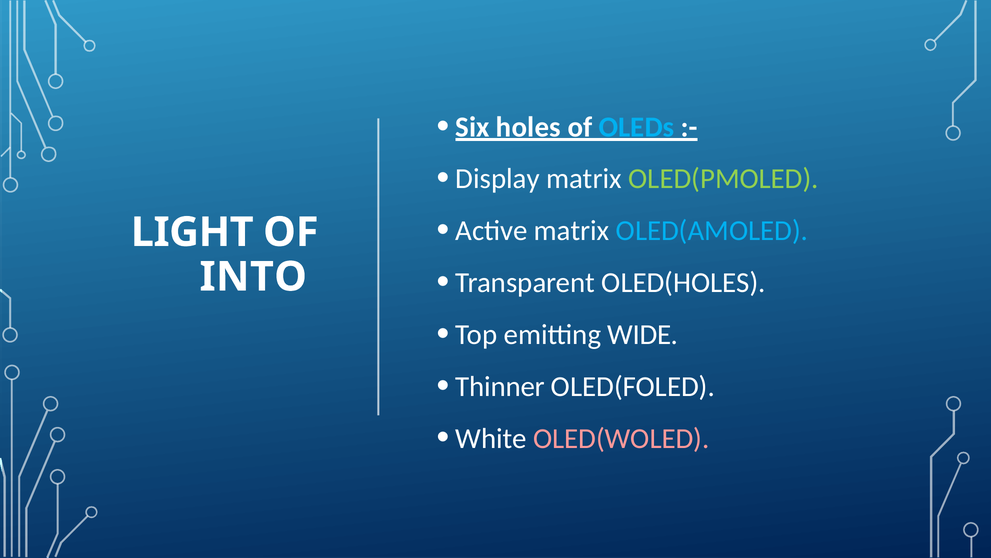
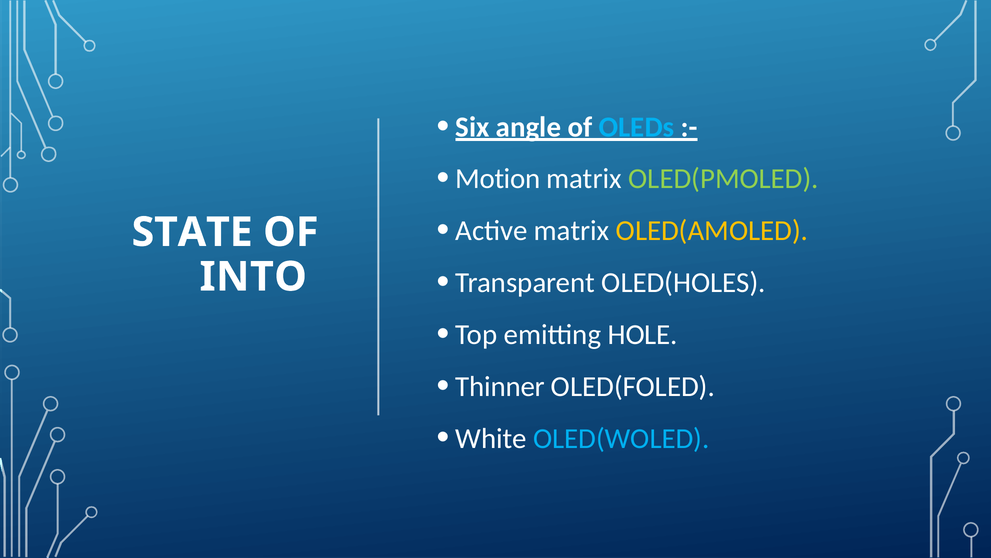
holes: holes -> angle (529, 127)
Display: Display -> Motion (498, 179)
OLED(AMOLED colour: light blue -> yellow (712, 231)
LIGHT: LIGHT -> STATE (192, 232)
WIDE: WIDE -> HOLE (643, 334)
OLED(WOLED colour: pink -> light blue (621, 438)
